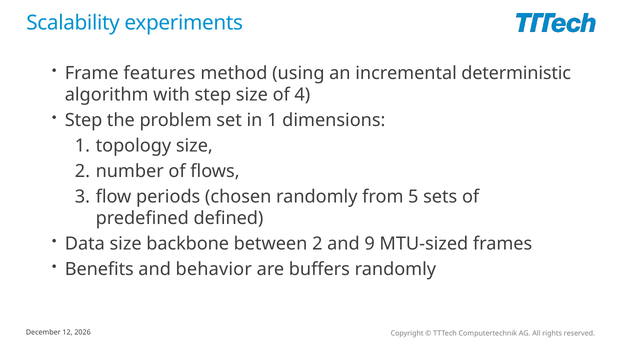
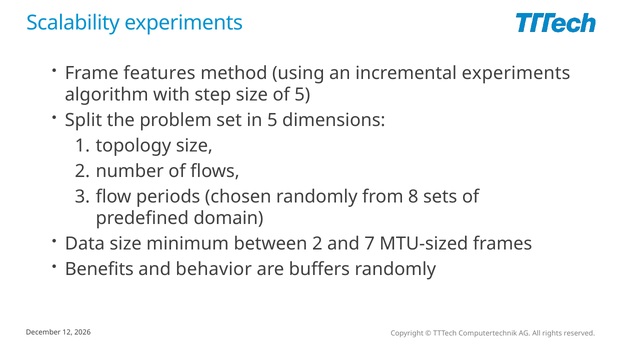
incremental deterministic: deterministic -> experiments (516, 73)
of 4: 4 -> 5 (302, 95)
Step: Step -> Split (83, 120)
in 1: 1 -> 5 (272, 120)
5: 5 -> 8 (413, 197)
defined: defined -> domain (228, 218)
backbone: backbone -> minimum (188, 244)
9: 9 -> 7 (370, 244)
